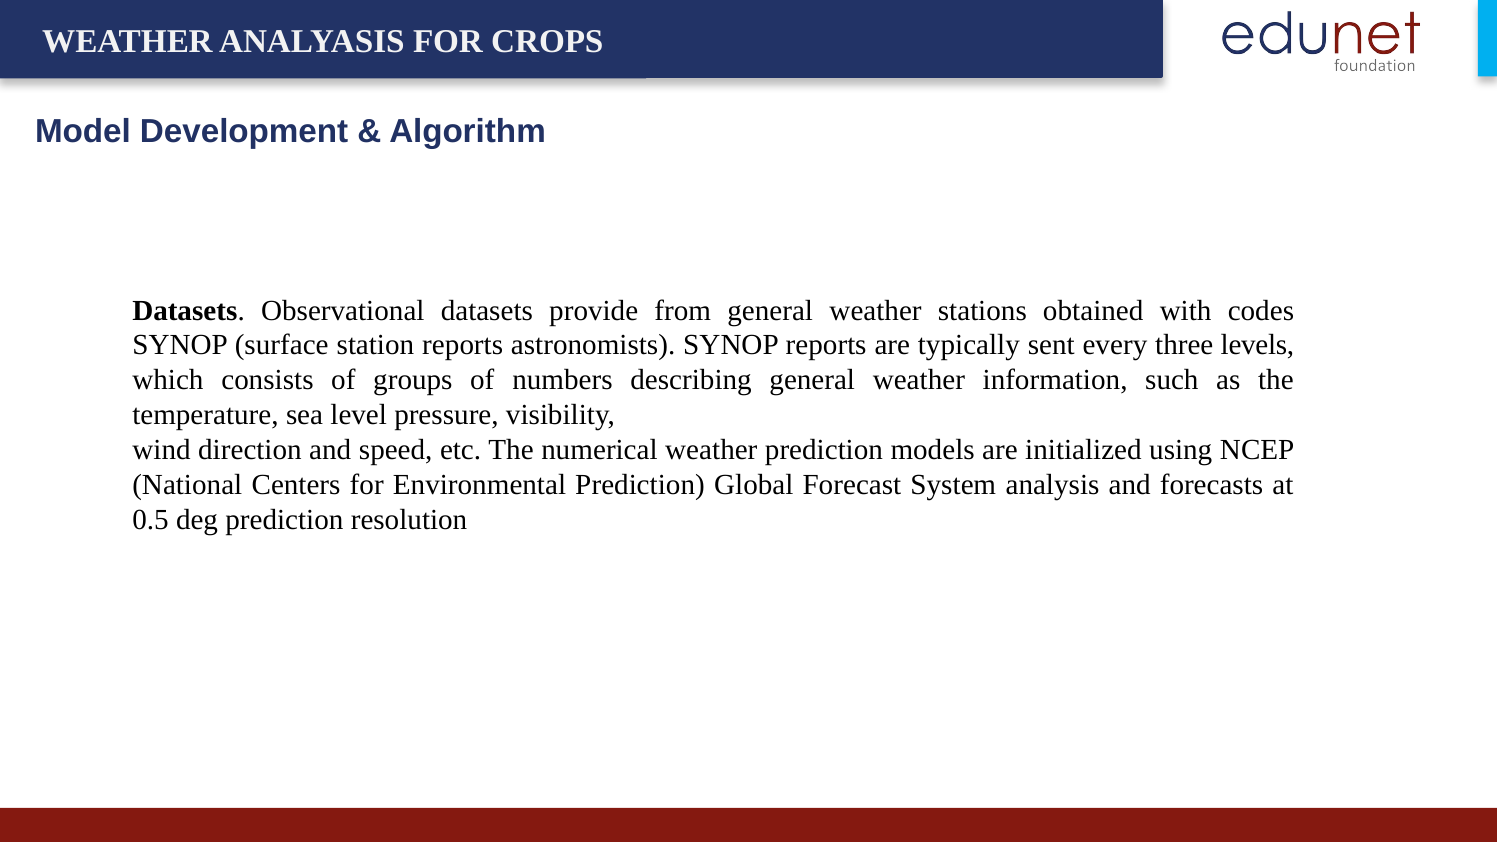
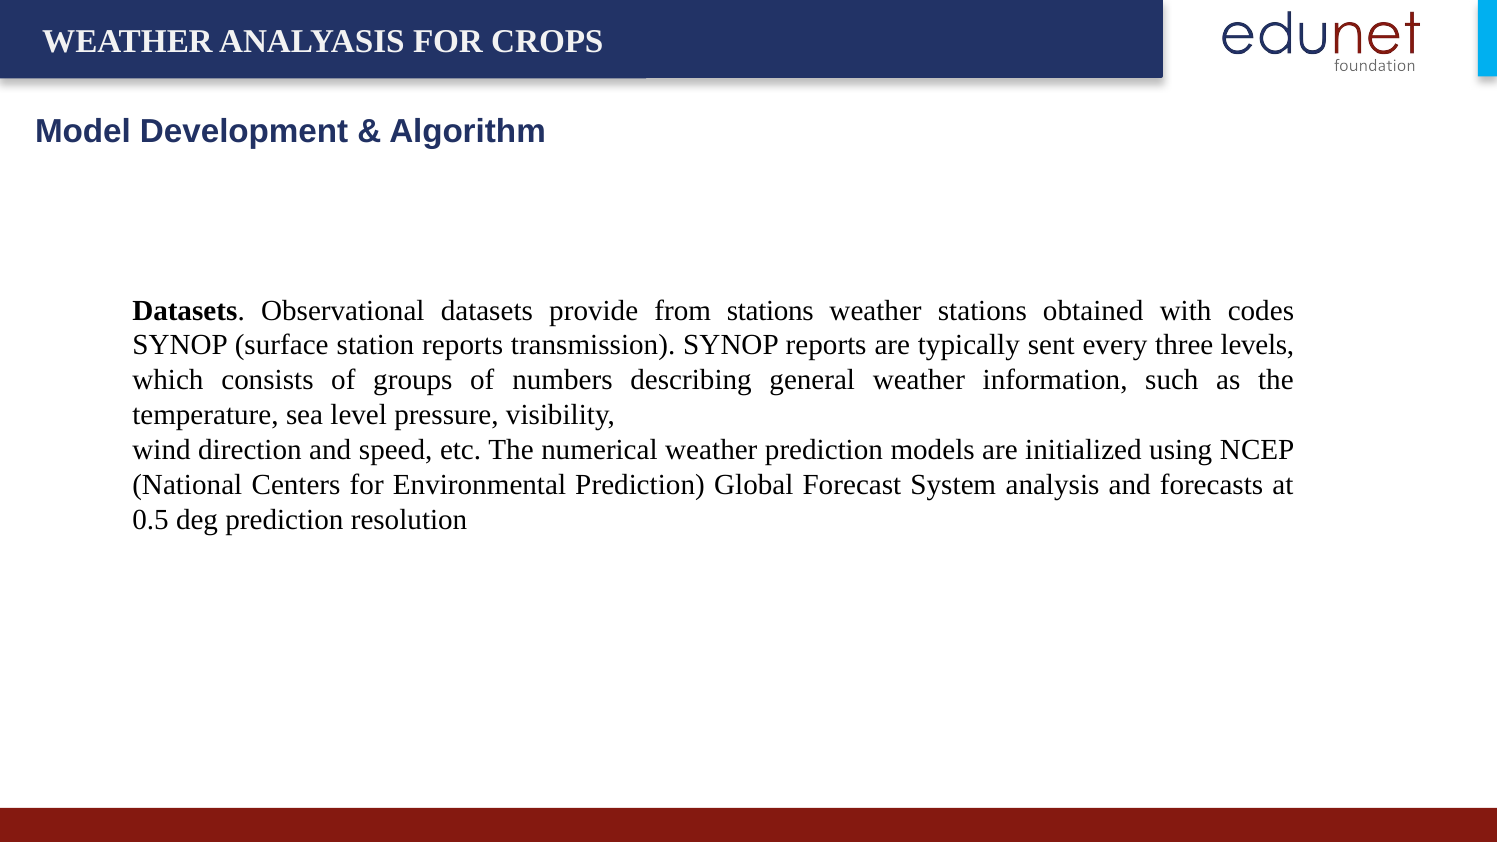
from general: general -> stations (770, 310)
astronomists: astronomists -> transmission (593, 345)
